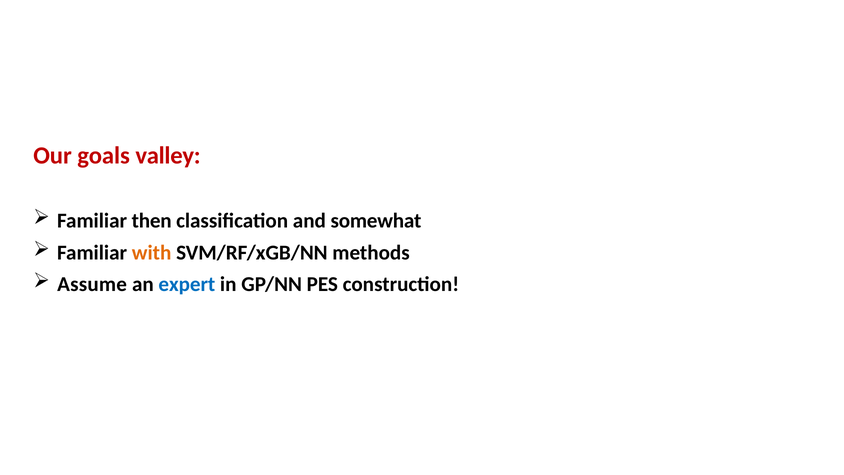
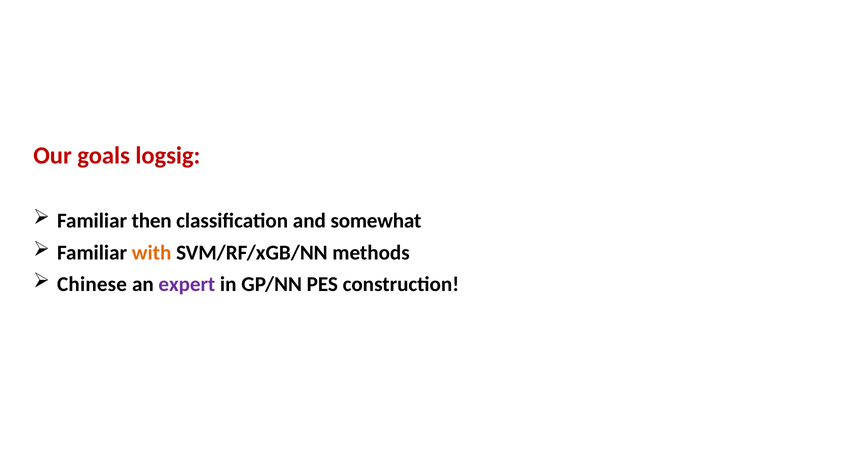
valley: valley -> logsig (168, 156)
Assume: Assume -> Chinese (92, 284)
expert colour: blue -> purple (187, 284)
